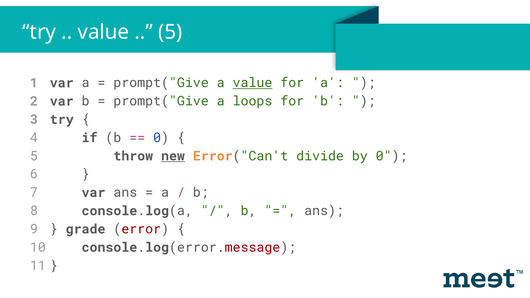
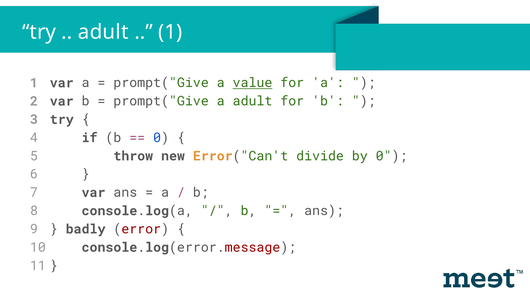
value: value -> adult (103, 32)
5: 5 -> 1 (170, 32)
a loops: loops -> adult (253, 101)
new underline: present -> none (173, 156)
grade: grade -> badly (86, 229)
